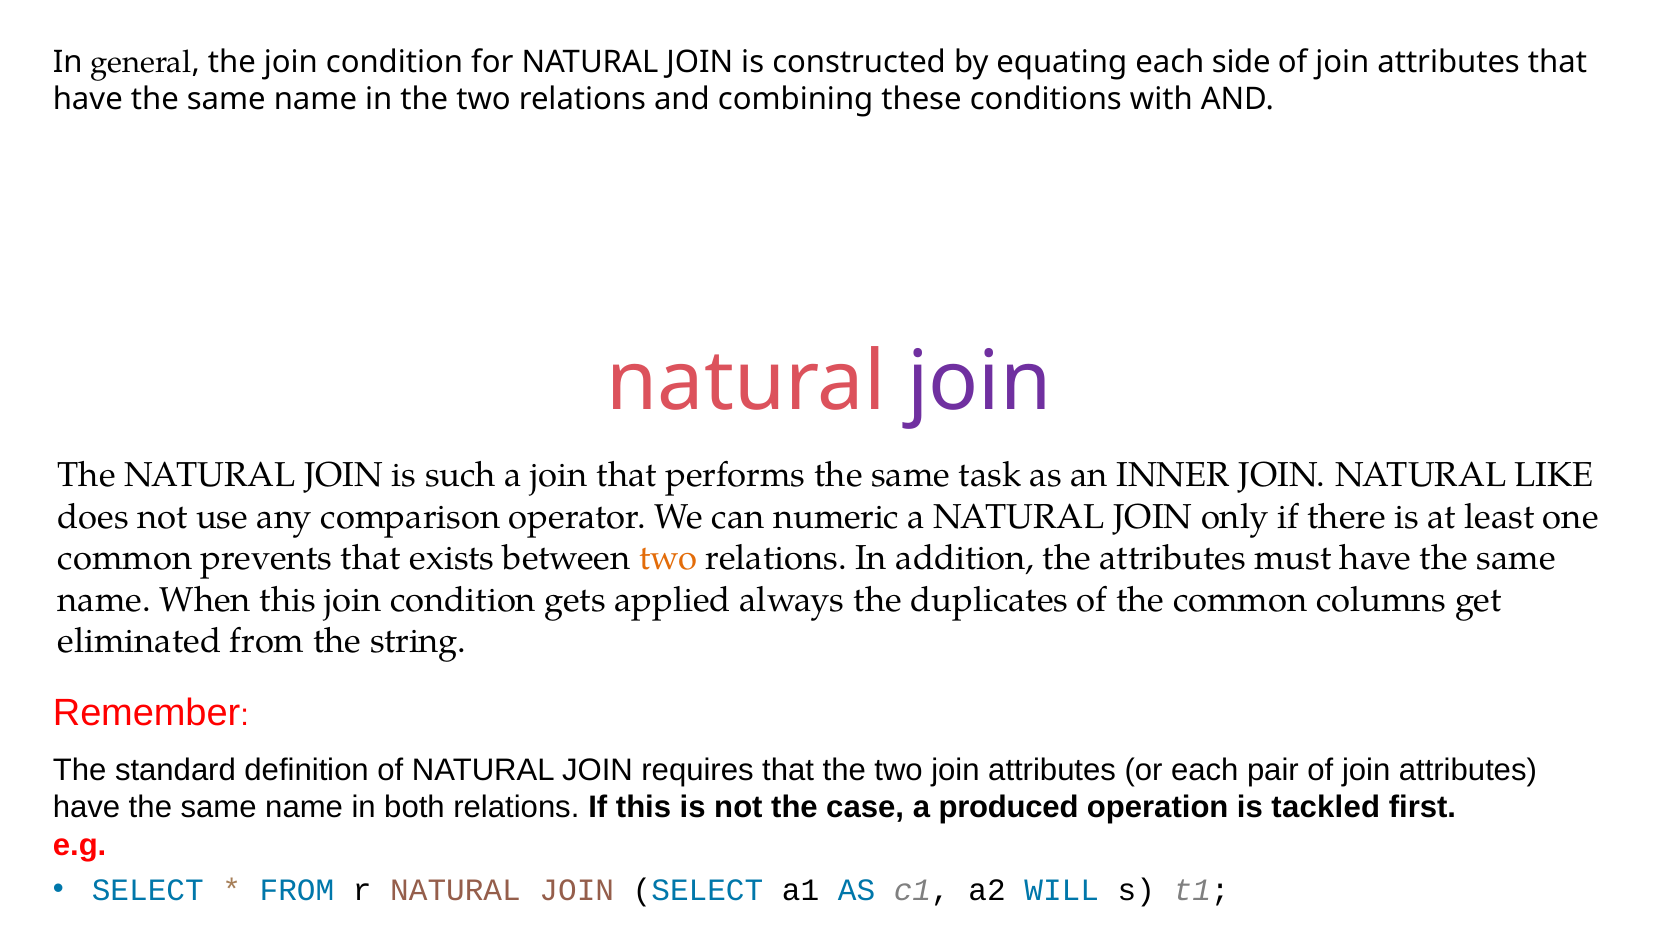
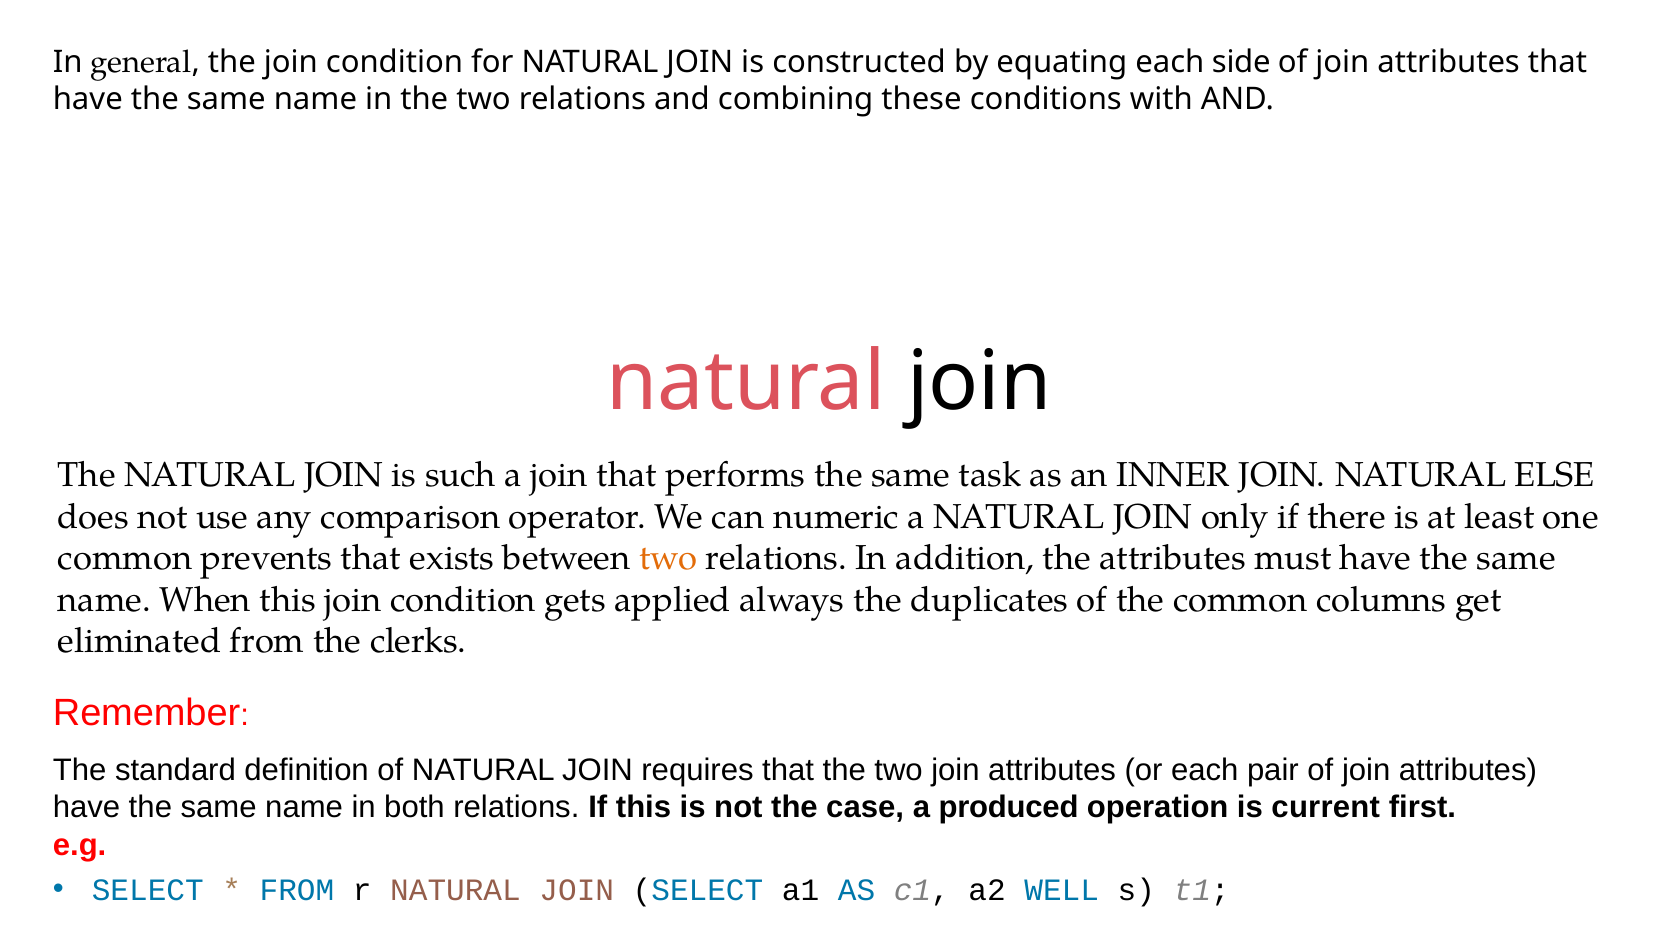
join colour: purple -> black (979, 383)
LIKE: LIKE -> ELSE (1555, 476)
string: string -> clerks (418, 642)
tackled: tackled -> current (1326, 808)
WILL: WILL -> WELL (1062, 891)
